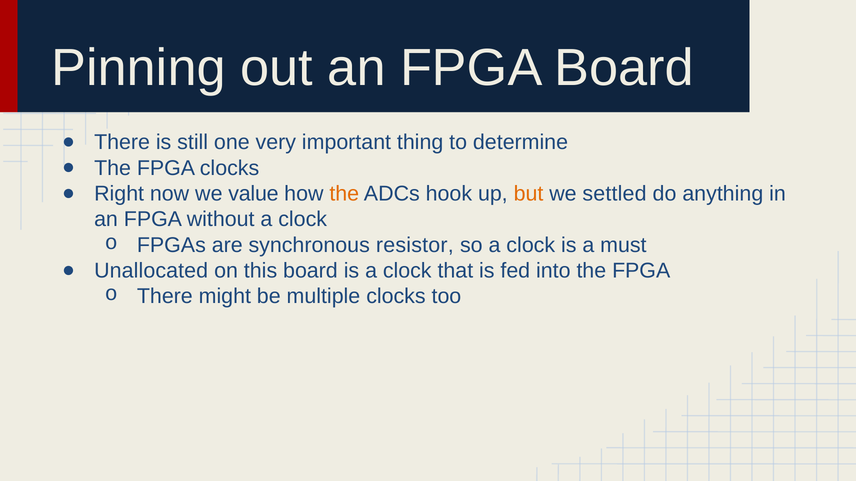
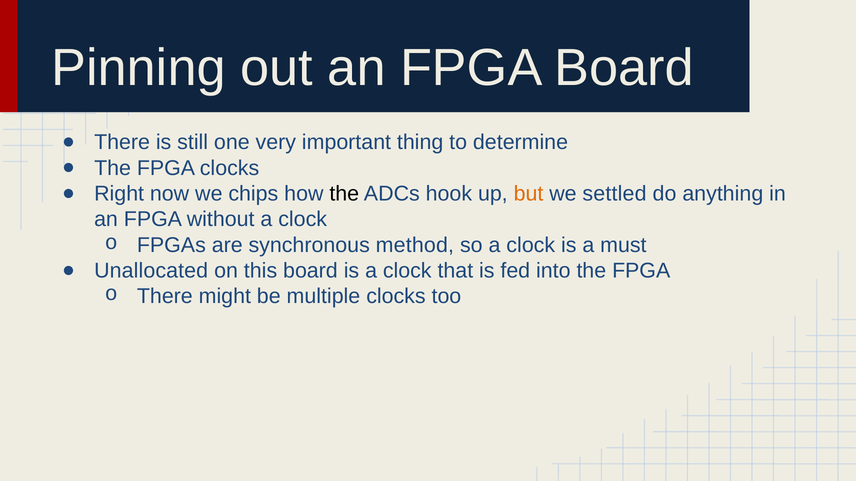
value: value -> chips (253, 194)
the colour: orange -> black (344, 194)
resistor: resistor -> method (415, 245)
